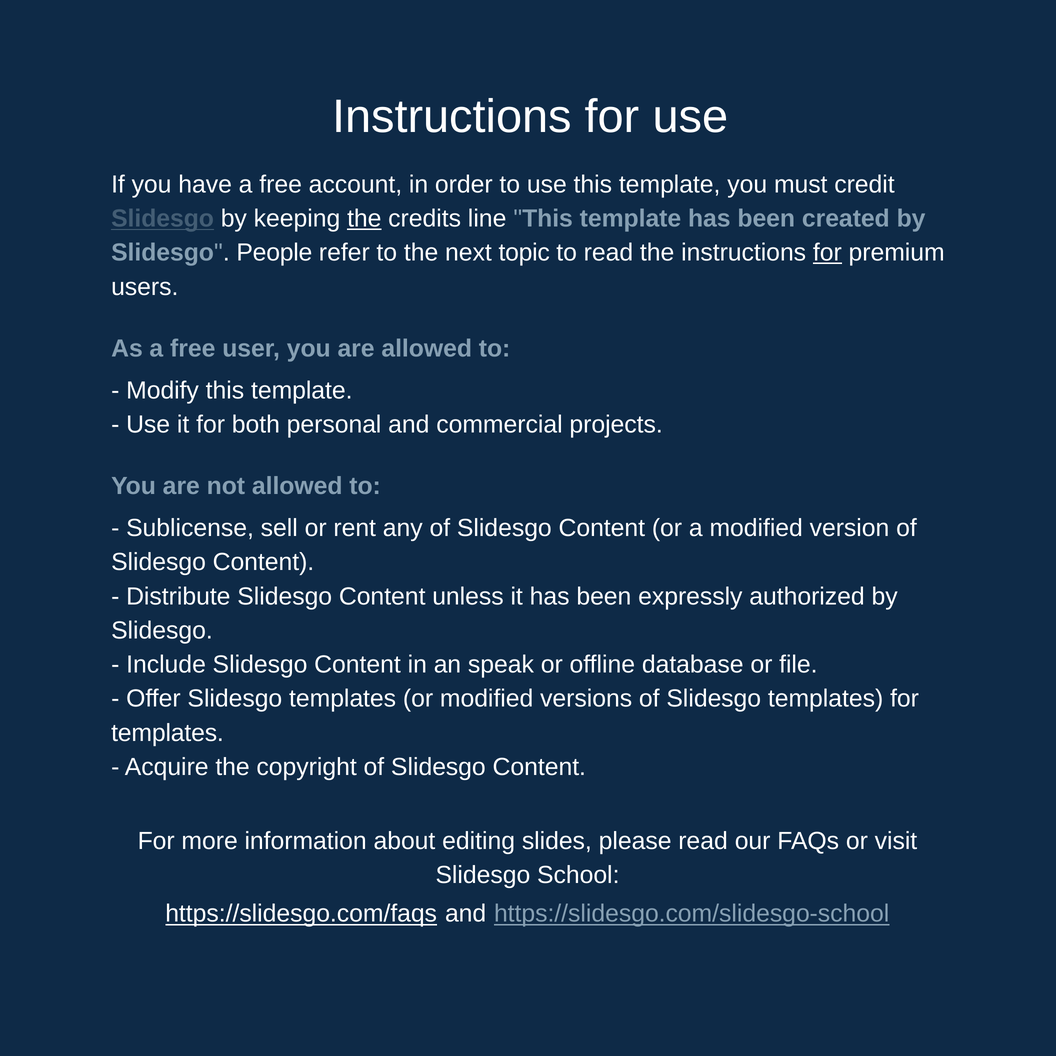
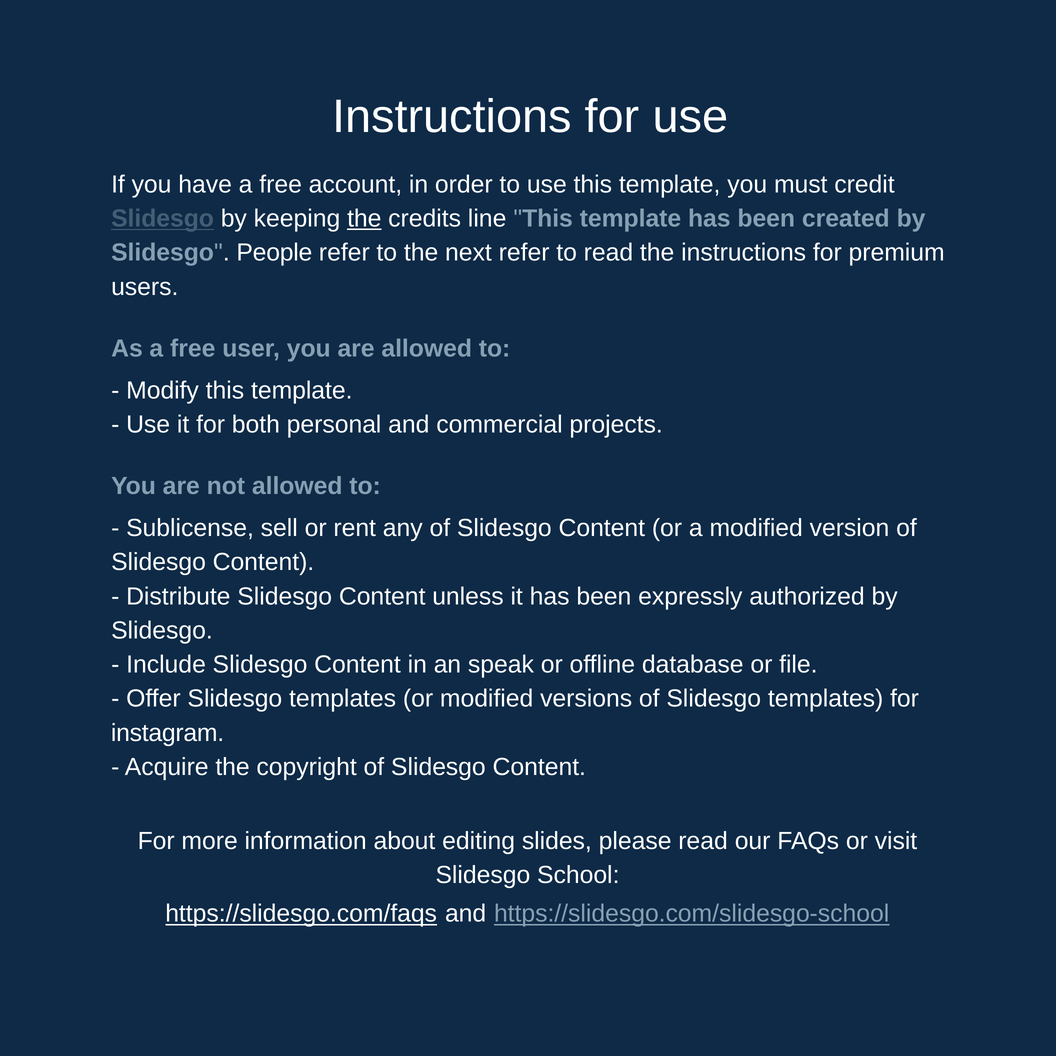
next topic: topic -> refer (524, 253)
for underline: present -> none (827, 253)
templates: templates -> instagram (168, 733)
